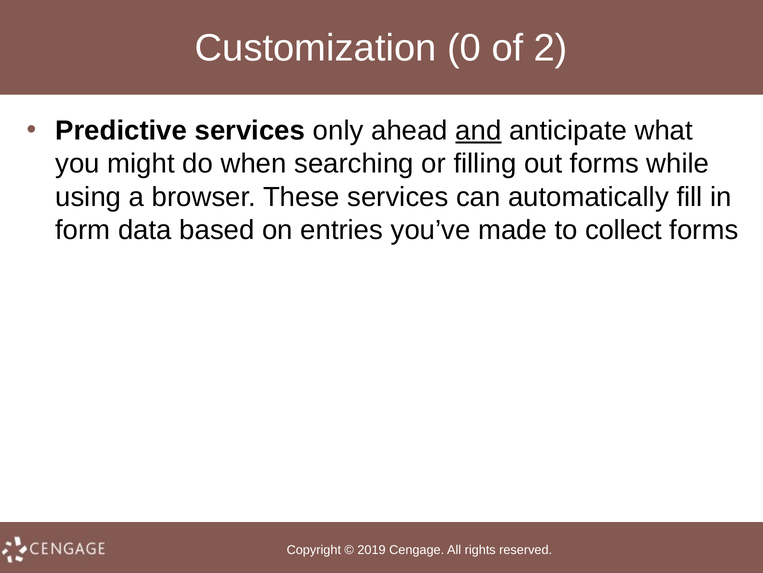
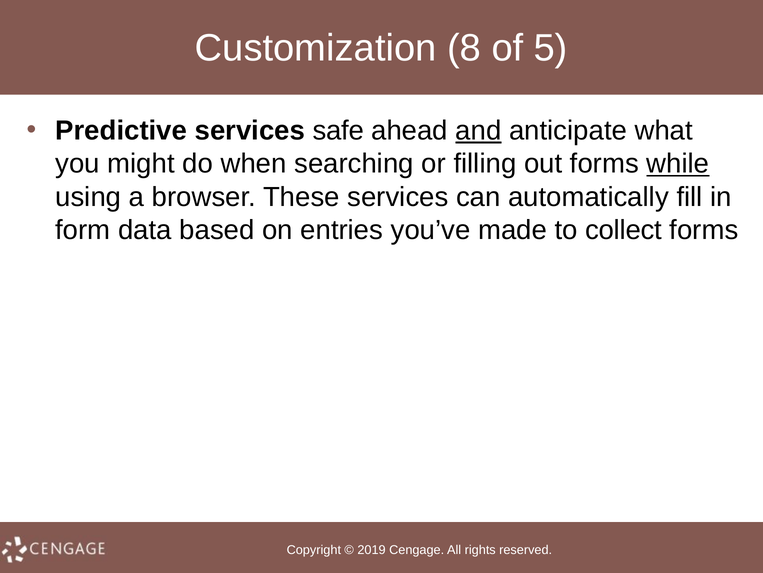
0: 0 -> 8 (464, 48)
2: 2 -> 5 (551, 48)
only: only -> safe (338, 130)
while underline: none -> present (678, 164)
